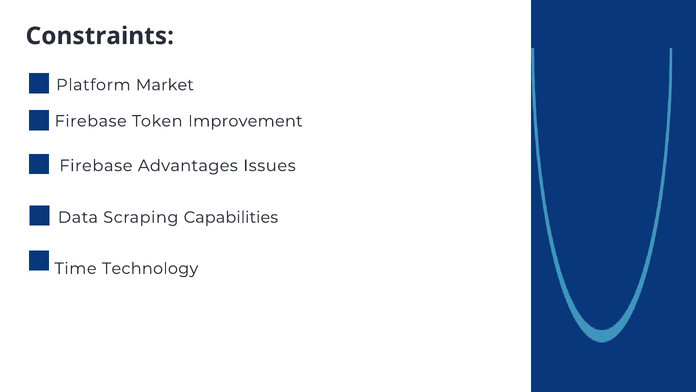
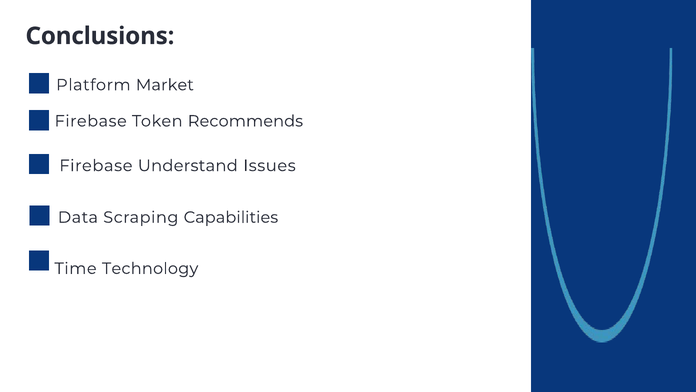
Constraints: Constraints -> Conclusions (100, 36)
Improvement: Improvement -> Recommends (245, 121)
Advantages: Advantages -> Understand (188, 166)
